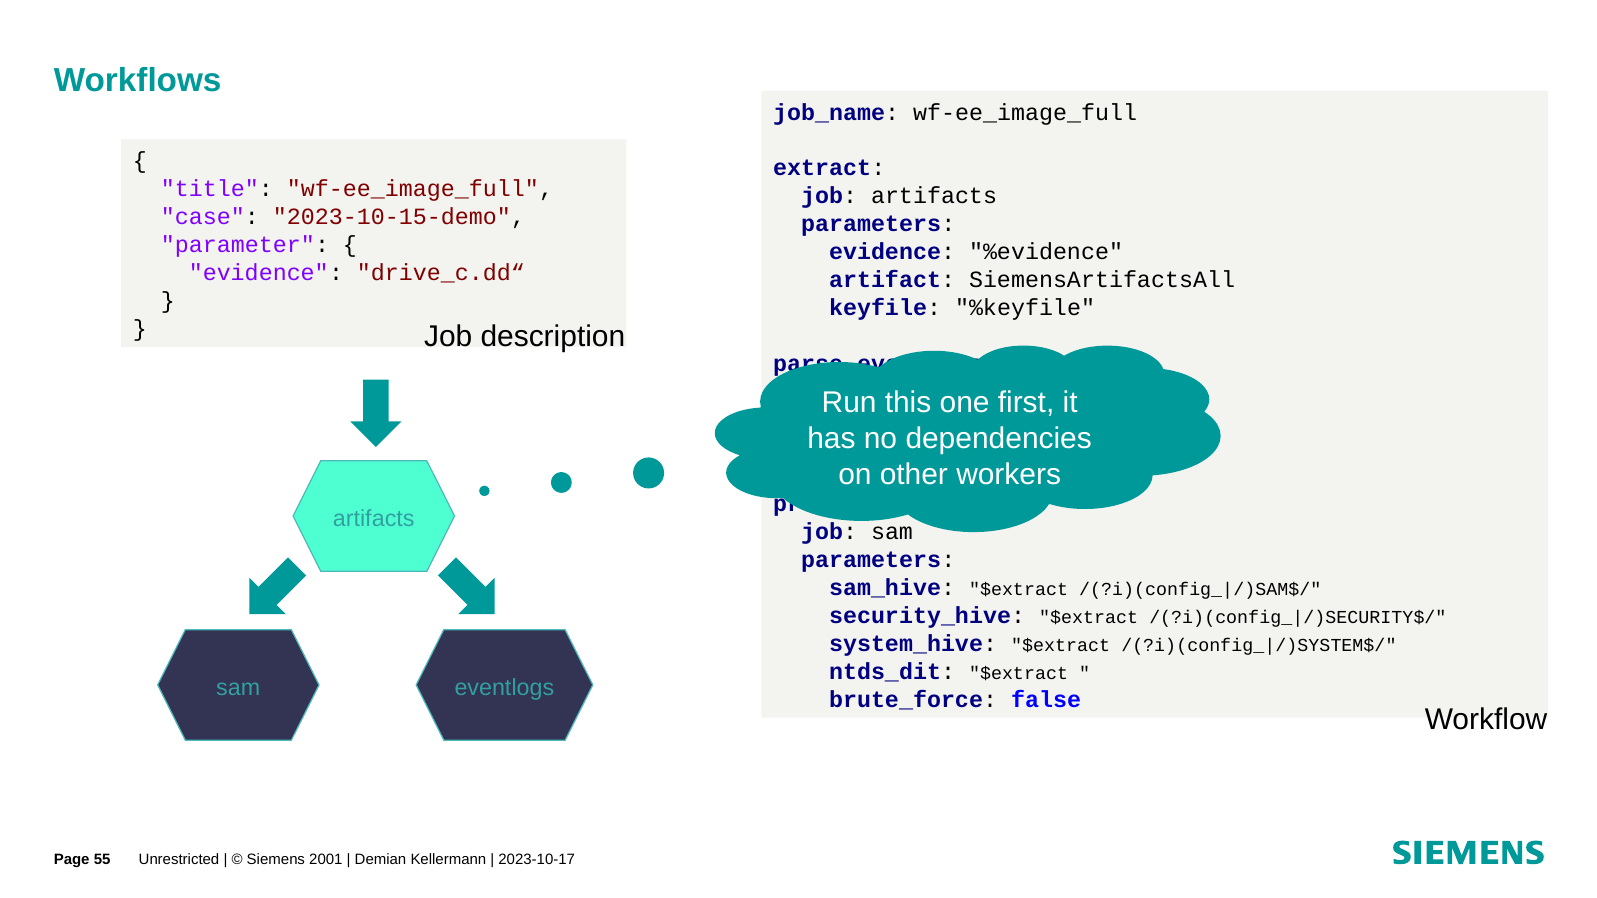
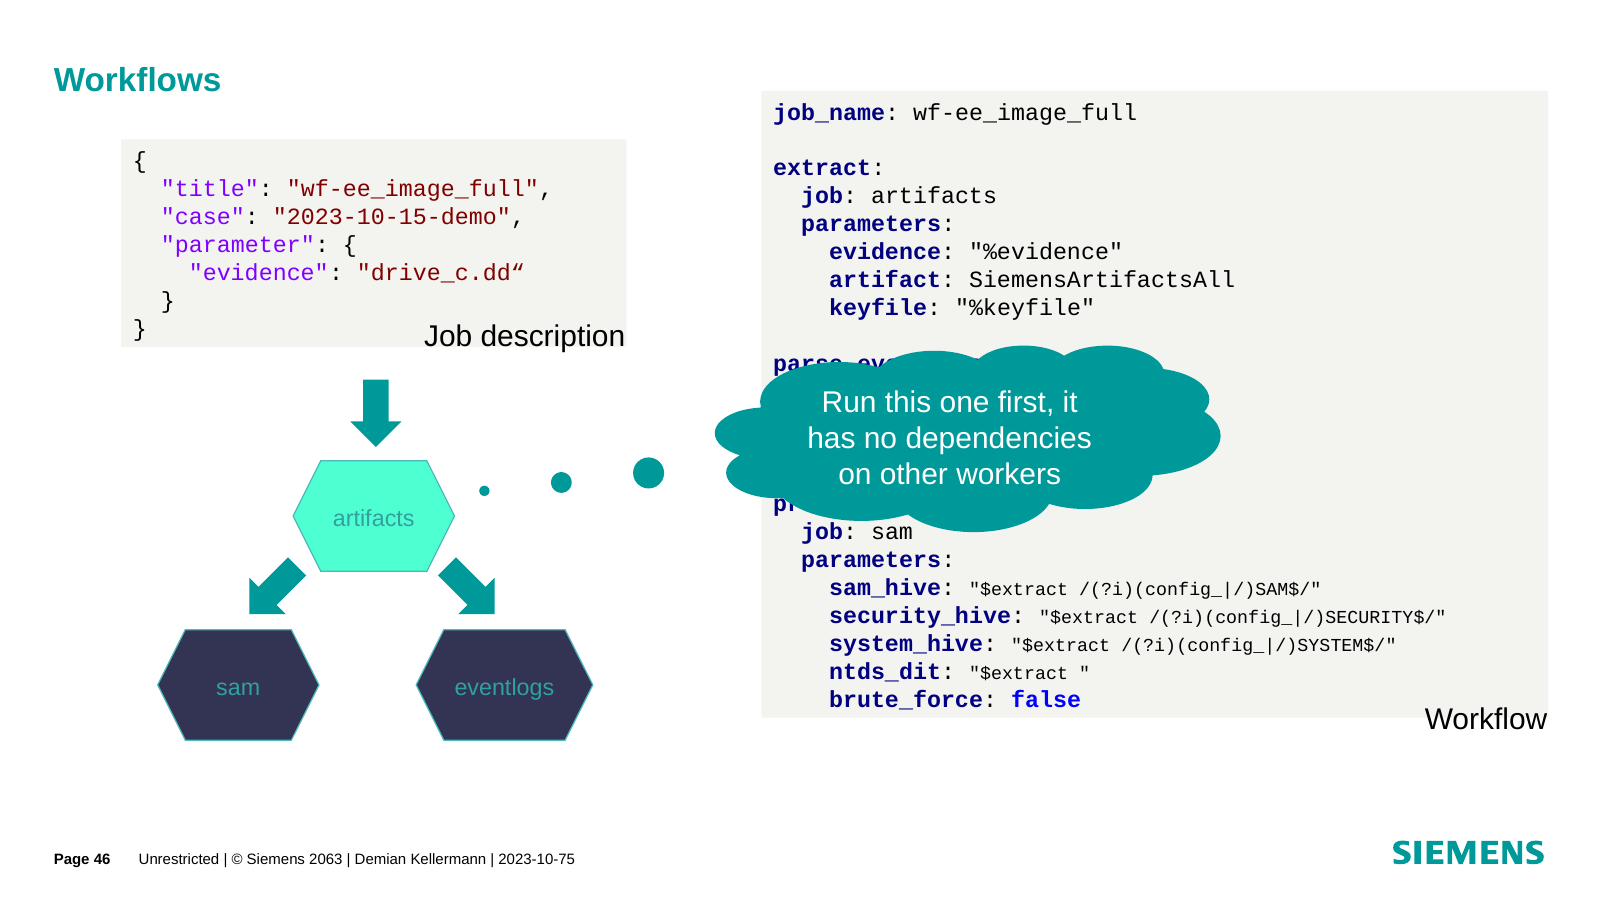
55: 55 -> 46 (102, 859)
2001: 2001 -> 2063 (326, 859)
2023-10-17: 2023-10-17 -> 2023-10-75 (537, 859)
